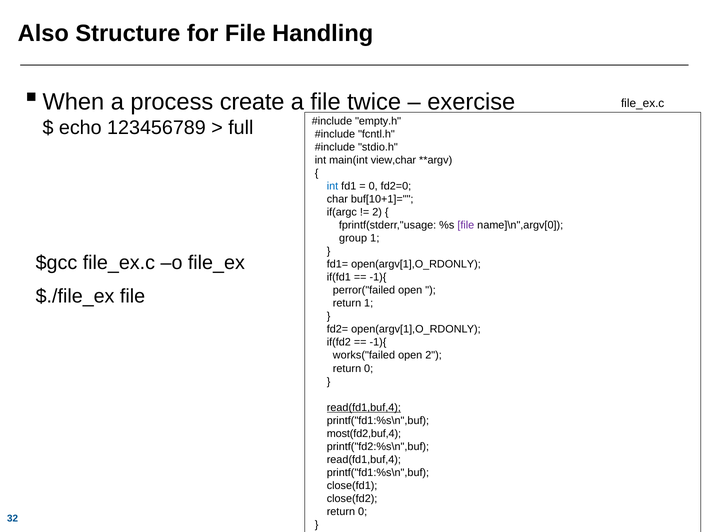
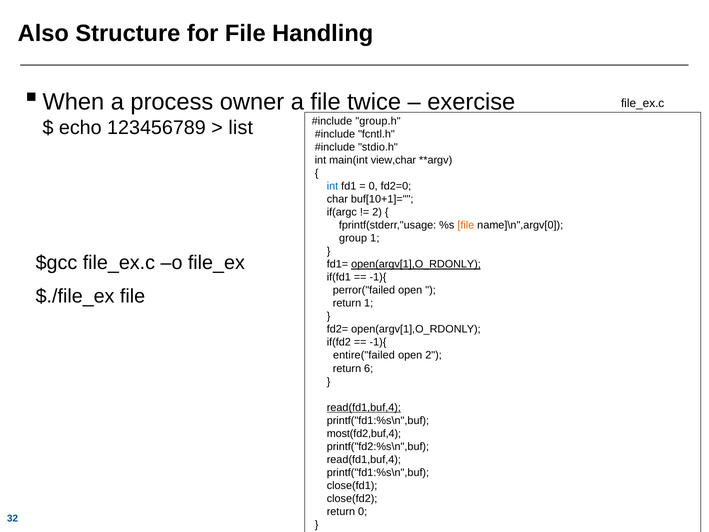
create: create -> owner (252, 102)
empty.h: empty.h -> group.h (378, 121)
full: full -> list (241, 128)
file colour: purple -> orange (466, 225)
open(argv[1],O_RDONLY underline: none -> present (416, 264)
works("failed: works("failed -> entire("failed (364, 355)
0: 0 -> 6 (369, 368)
